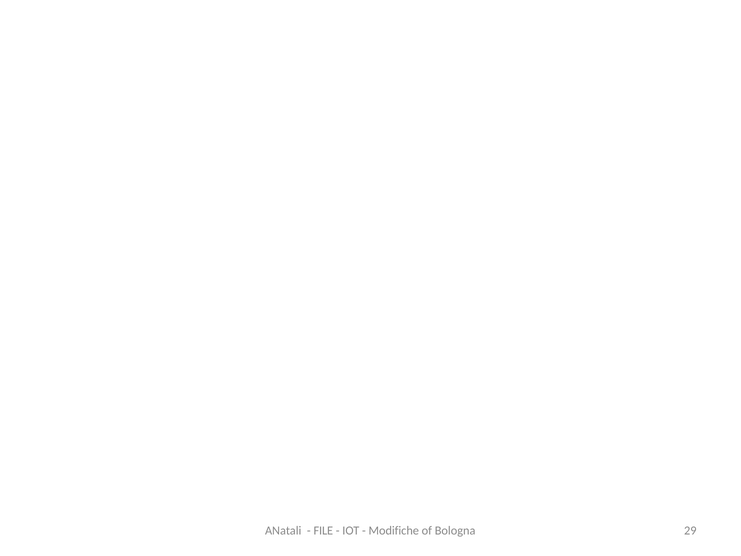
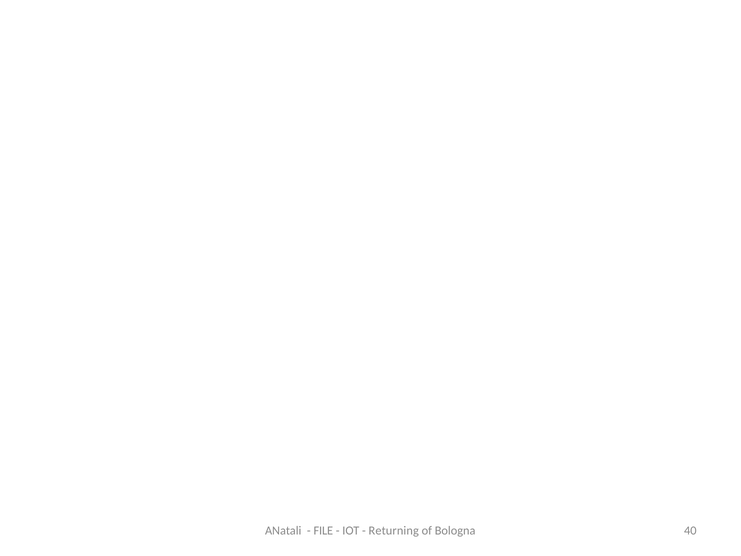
Modifiche: Modifiche -> Returning (394, 531)
29: 29 -> 40 (690, 531)
